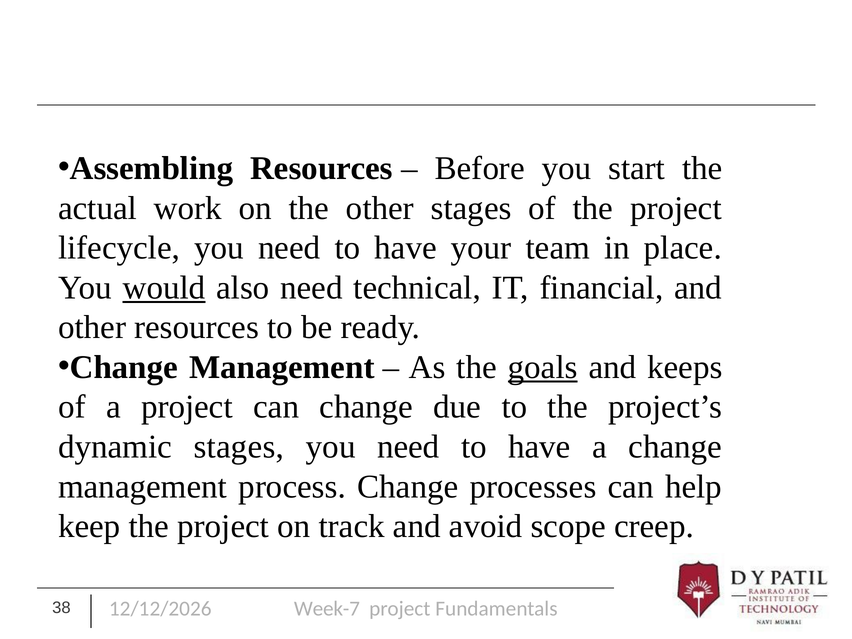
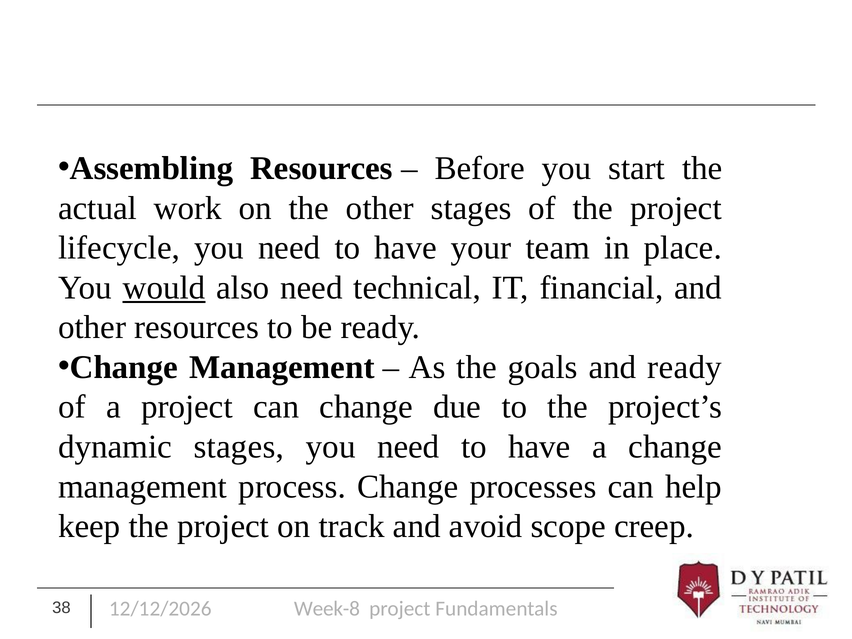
goals underline: present -> none (543, 367)
and keeps: keeps -> ready (685, 367)
Week-7: Week-7 -> Week-8 (327, 609)
